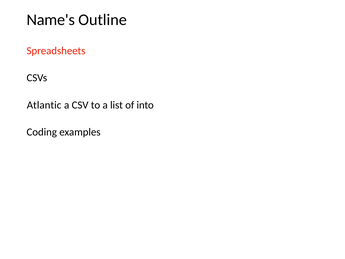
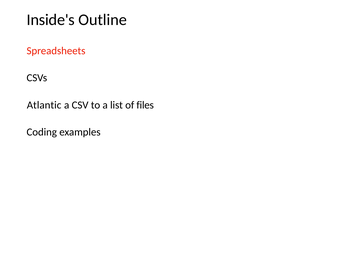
Name's: Name's -> Inside's (51, 20)
into: into -> files (145, 105)
